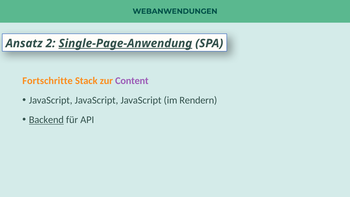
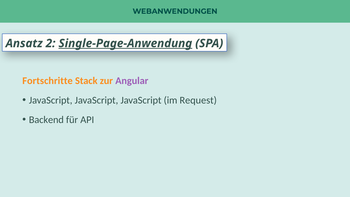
Content: Content -> Angular (132, 81)
Rendern: Rendern -> Request (198, 100)
Backend underline: present -> none (46, 120)
